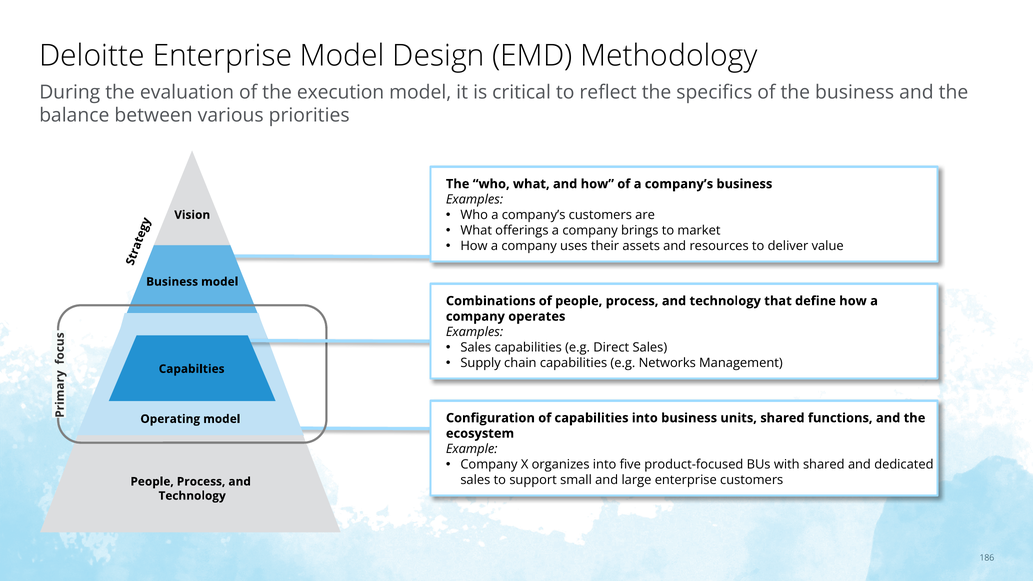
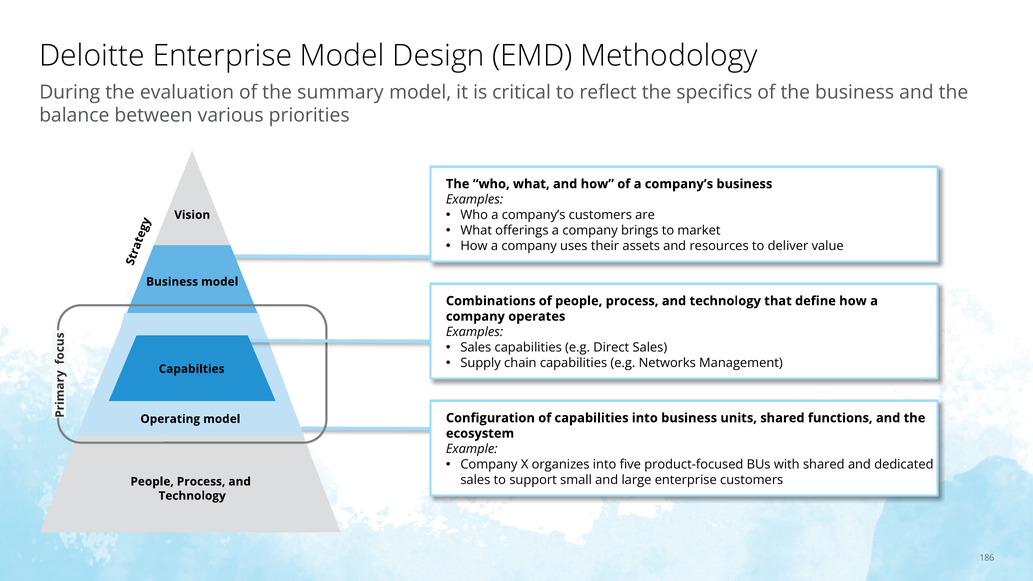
execution: execution -> summary (340, 92)
